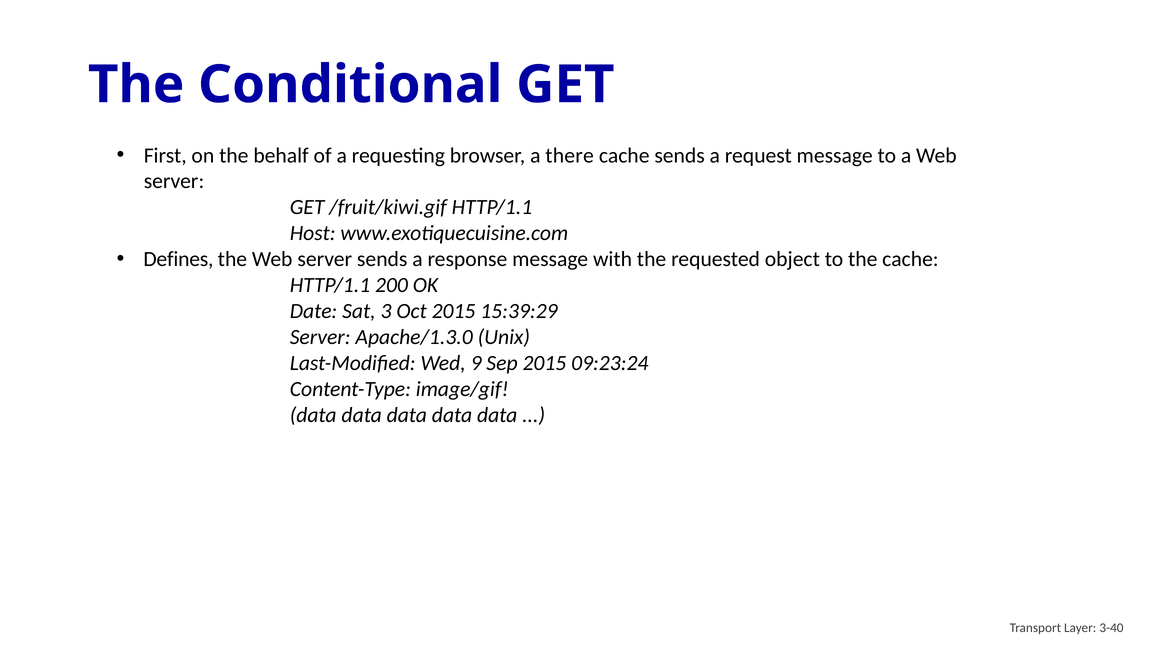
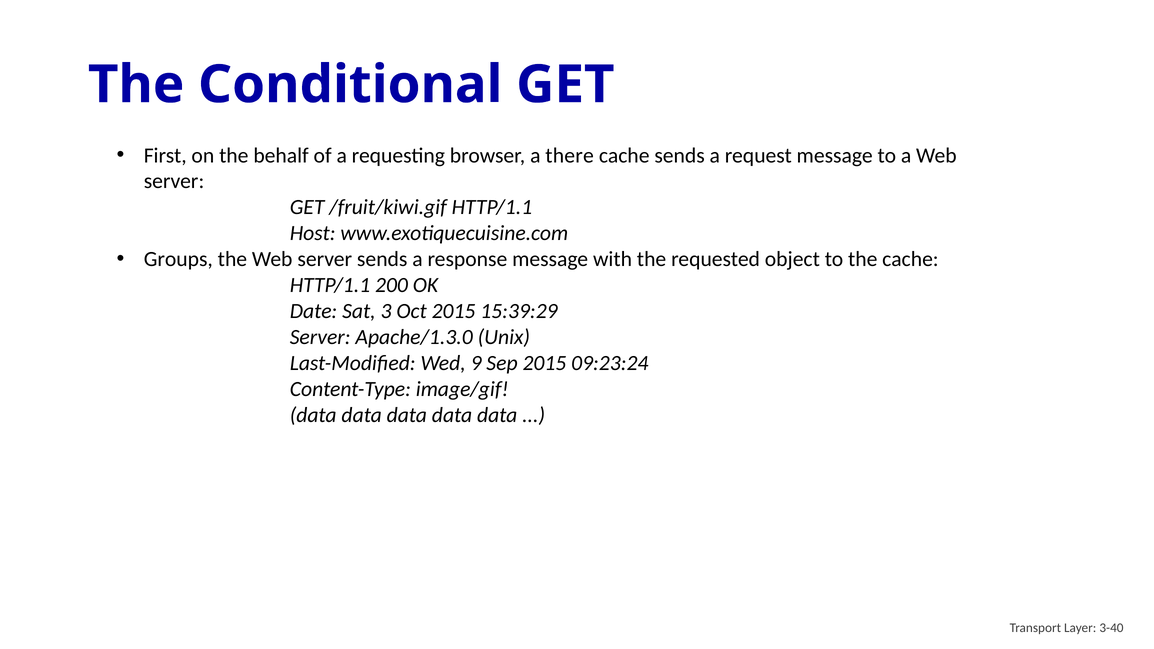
Defines: Defines -> Groups (178, 259)
